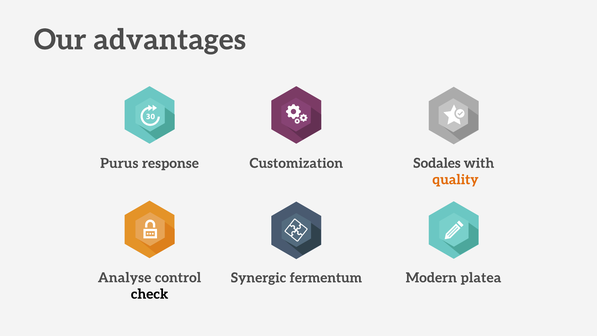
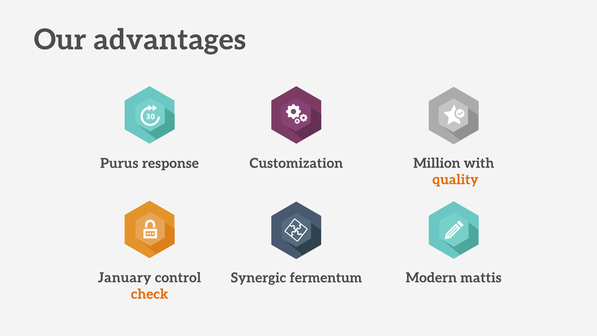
Sodales: Sodales -> Million (437, 163)
Analyse: Analyse -> January (125, 278)
platea: platea -> mattis (481, 278)
check colour: black -> orange (150, 294)
